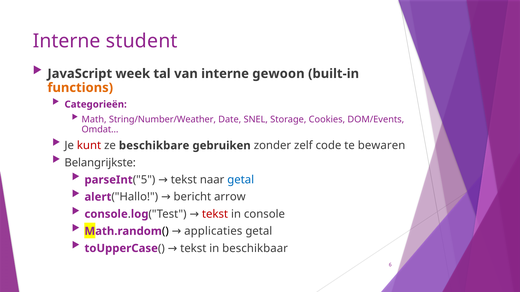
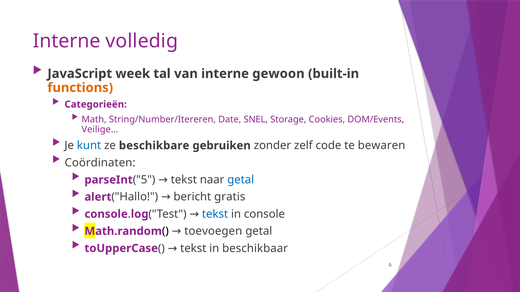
student: student -> volledig (142, 41)
String/Number/Weather: String/Number/Weather -> String/Number/Itereren (162, 120)
Omdat…: Omdat… -> Veilige… (100, 130)
kunt colour: red -> blue (89, 146)
Belangrijkste: Belangrijkste -> Coördinaten (100, 163)
arrow: arrow -> gratis (230, 197)
tekst colour: red -> blue (215, 214)
applicaties: applicaties -> toevoegen (213, 232)
